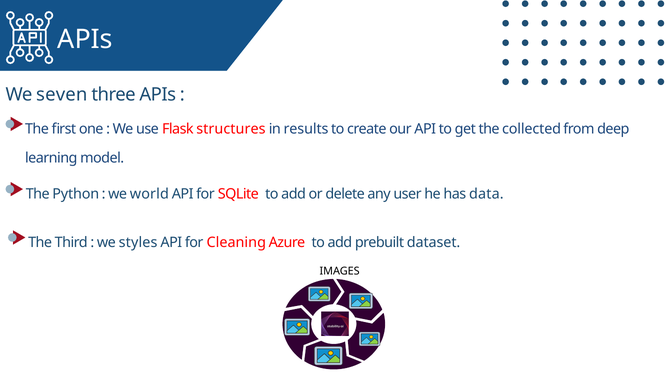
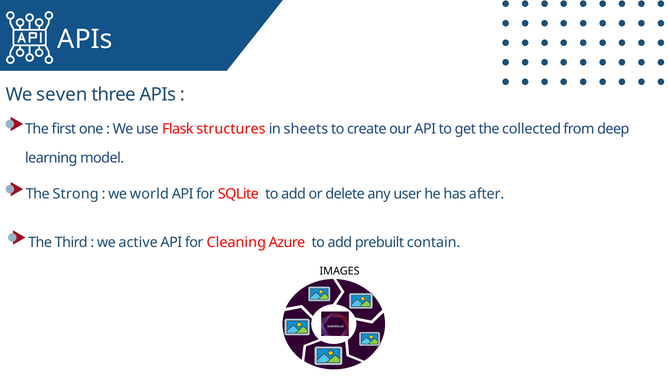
results: results -> sheets (306, 129)
Python: Python -> Strong (76, 194)
data: data -> after (487, 194)
styles: styles -> active (138, 242)
dataset: dataset -> contain (434, 242)
